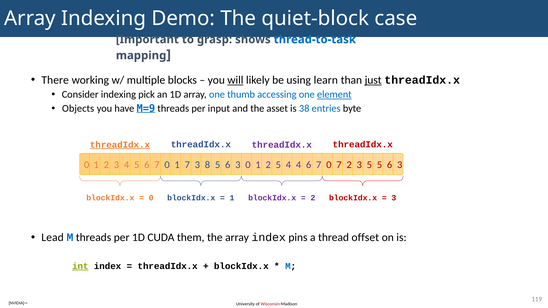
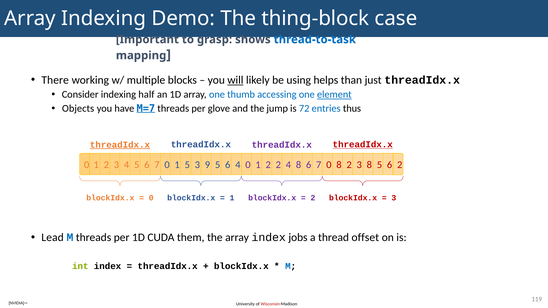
quiet-block: quiet-block -> thing-block (315, 18)
learn: learn -> helps (326, 80)
just underline: present -> none (373, 80)
pick: pick -> half (146, 95)
M=9: M=9 -> M=7 (146, 109)
input: input -> glove (219, 109)
asset: asset -> jump (277, 109)
38: 38 -> 72 (304, 109)
byte: byte -> thus (352, 109)
threadIdx.x underline: none -> present (363, 145)
1 7: 7 -> 5 (187, 165)
8: 8 -> 9 (208, 165)
6 3: 3 -> 4 (238, 165)
5: 5 -> 2 (278, 165)
4 4: 4 -> 8 (299, 165)
0 7: 7 -> 8 (339, 165)
3 5: 5 -> 8 (369, 165)
3: 3 -> 2 (400, 165)
pins: pins -> jobs (298, 238)
int underline: present -> none (80, 266)
